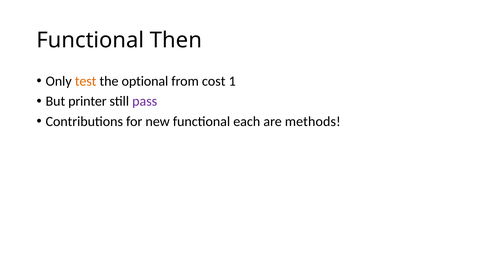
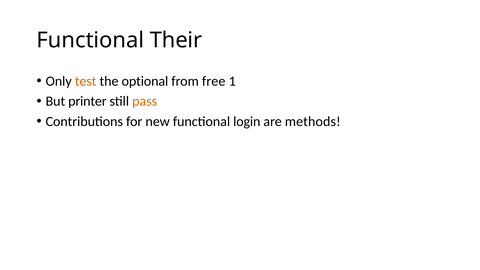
Then: Then -> Their (176, 40)
cost: cost -> free (214, 81)
pass colour: purple -> orange (145, 101)
each: each -> login (247, 121)
